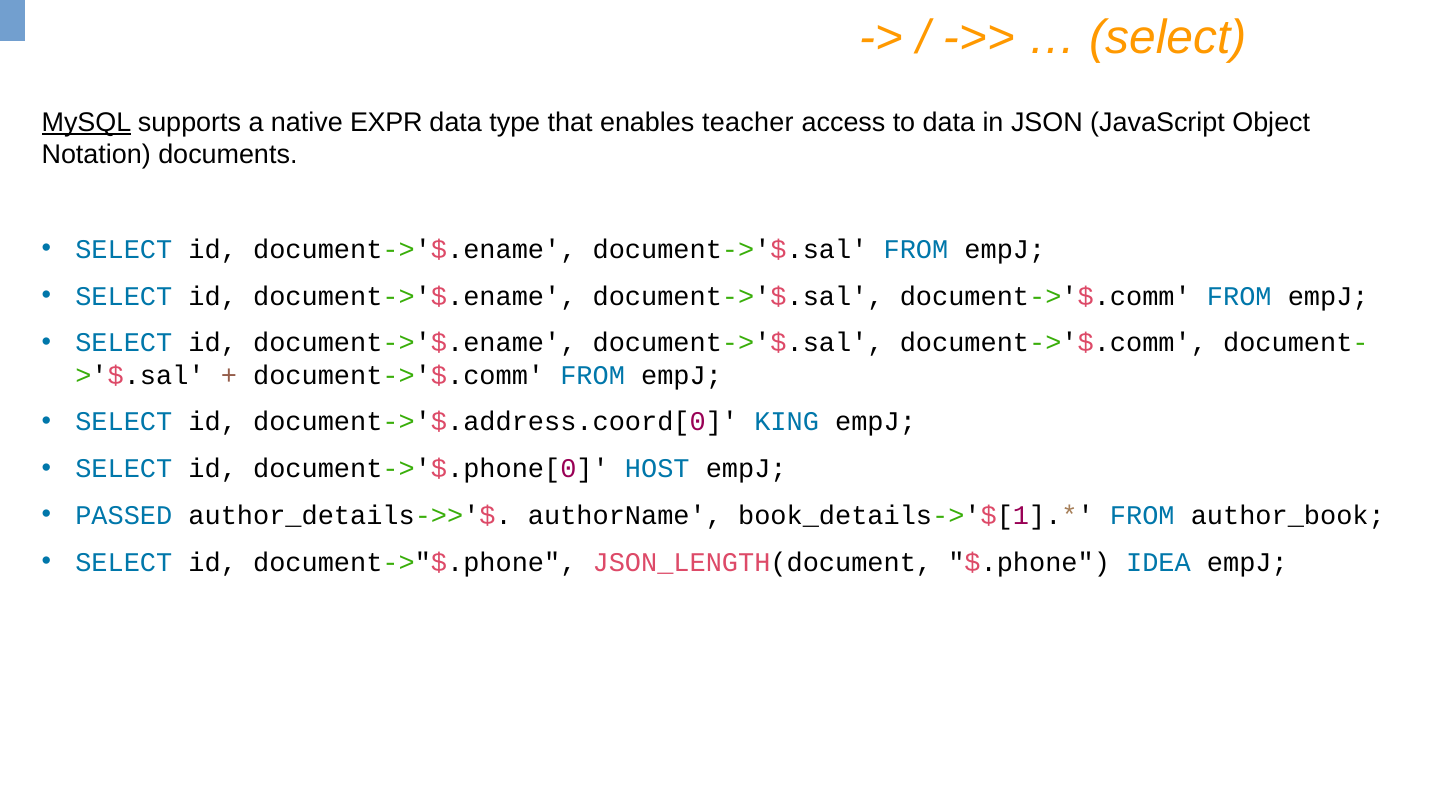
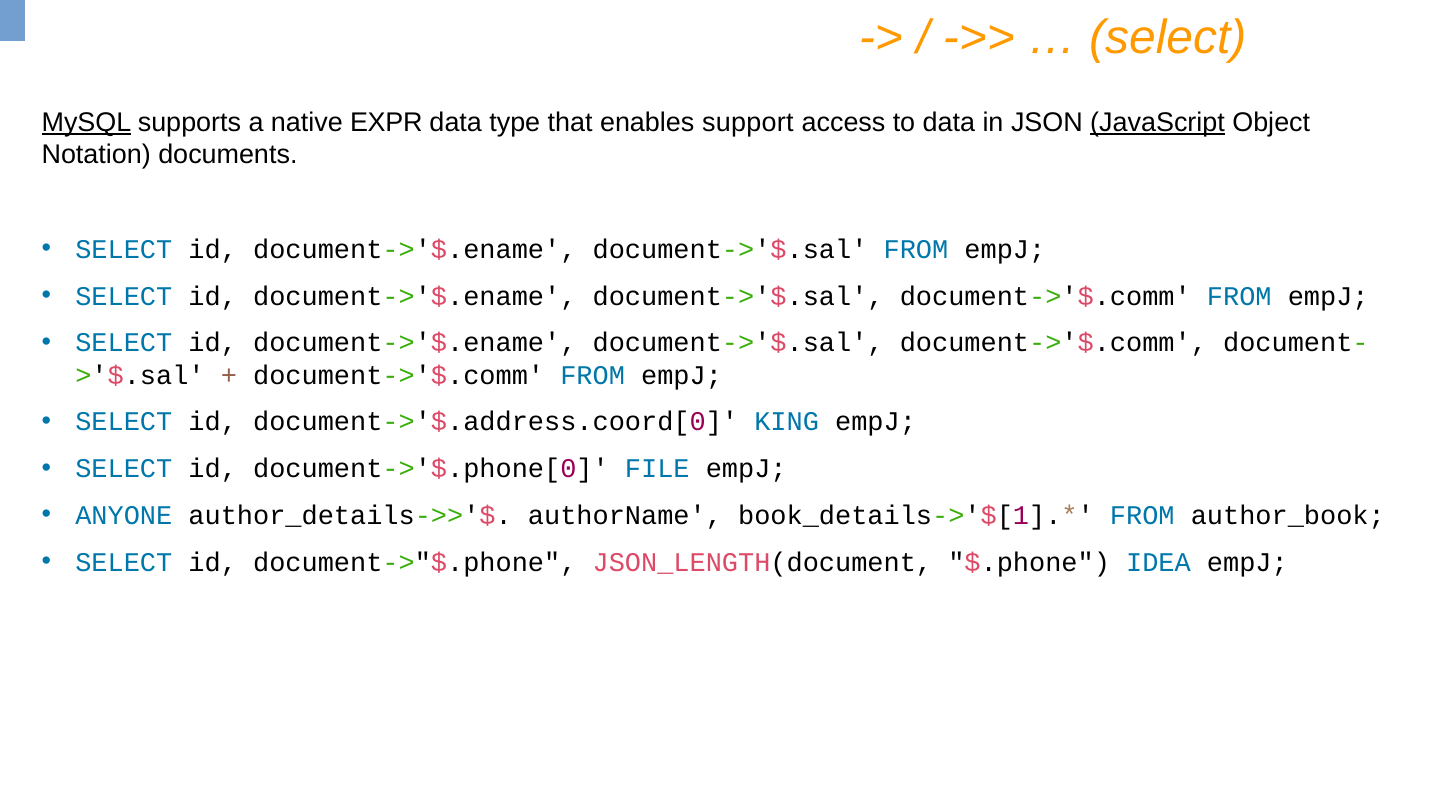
teacher: teacher -> support (748, 122)
JavaScript underline: none -> present (1158, 122)
HOST: HOST -> FILE (657, 468)
PASSED: PASSED -> ANYONE (124, 515)
